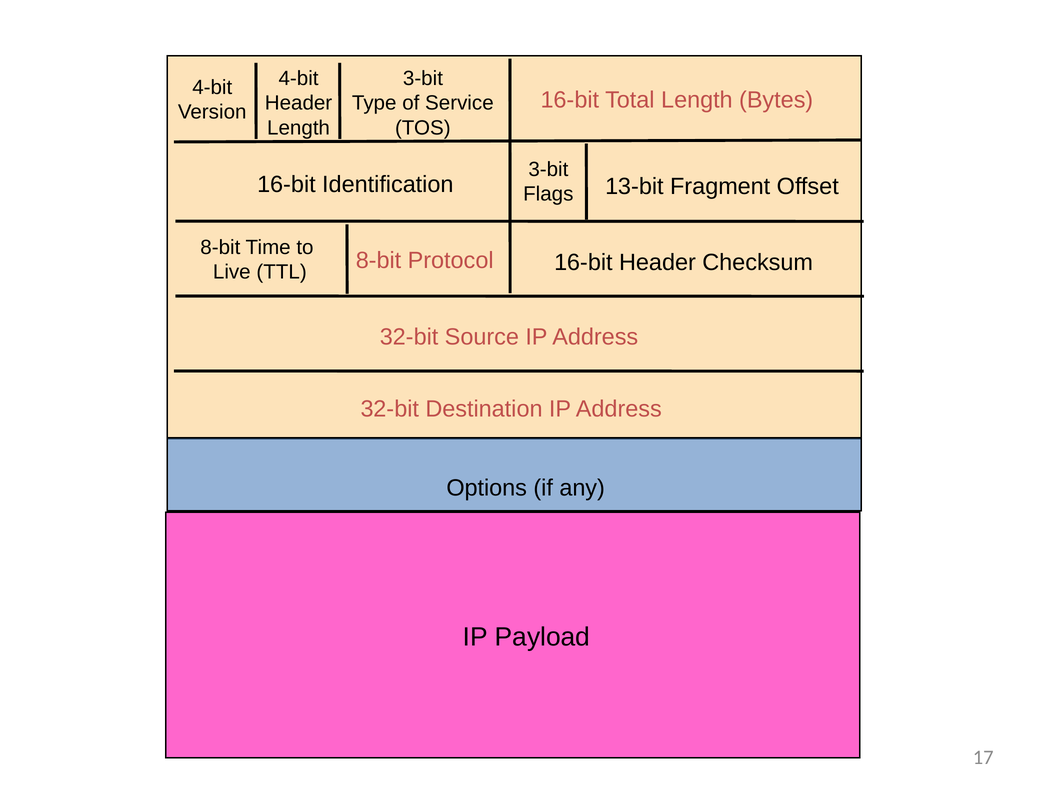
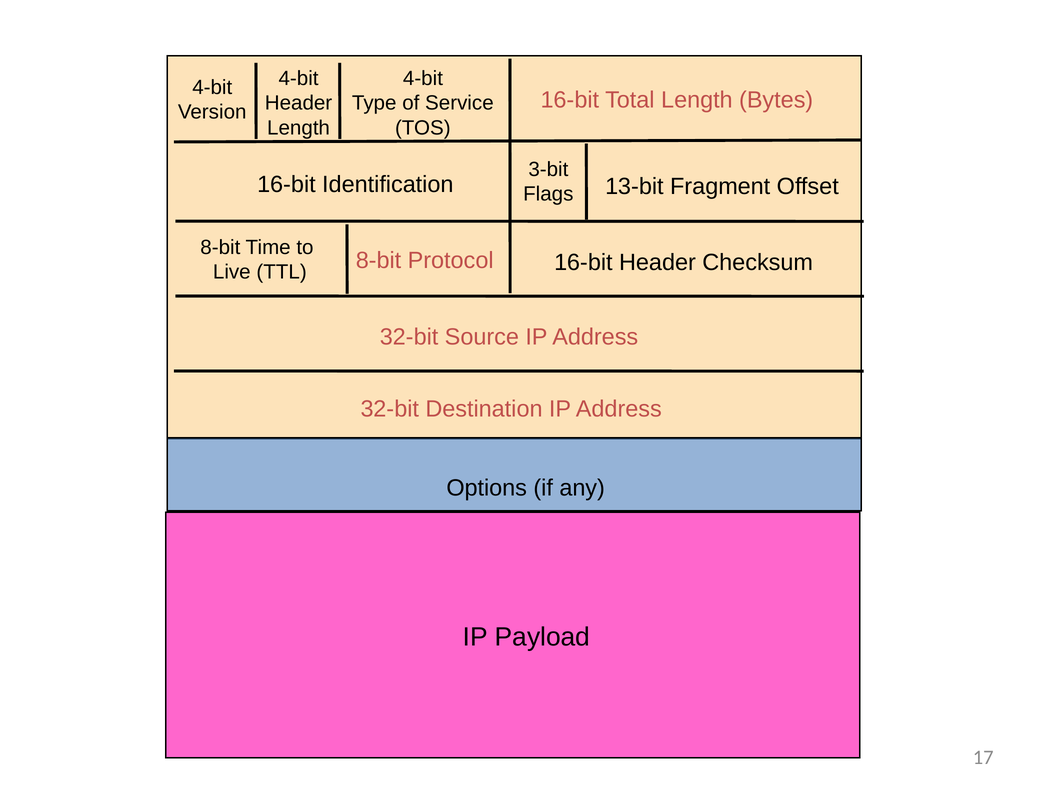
3-bit: 3-bit -> 4-bit (423, 78)
